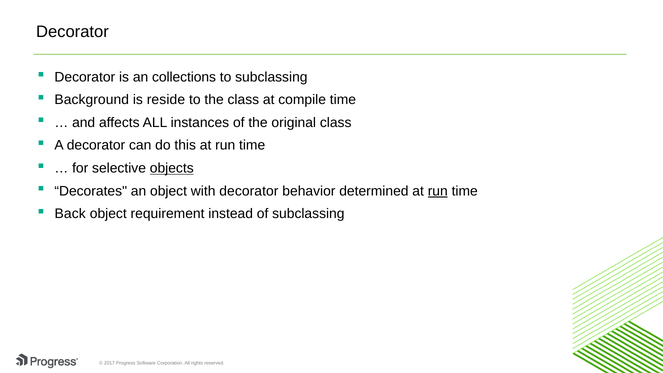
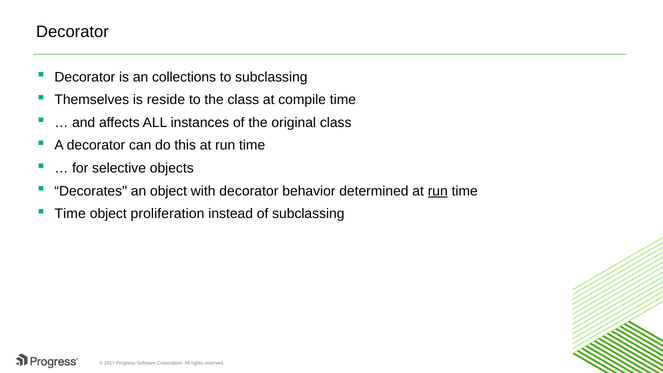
Background: Background -> Themselves (92, 100)
objects underline: present -> none (172, 168)
Back: Back -> Time (70, 214)
requirement: requirement -> proliferation (167, 214)
